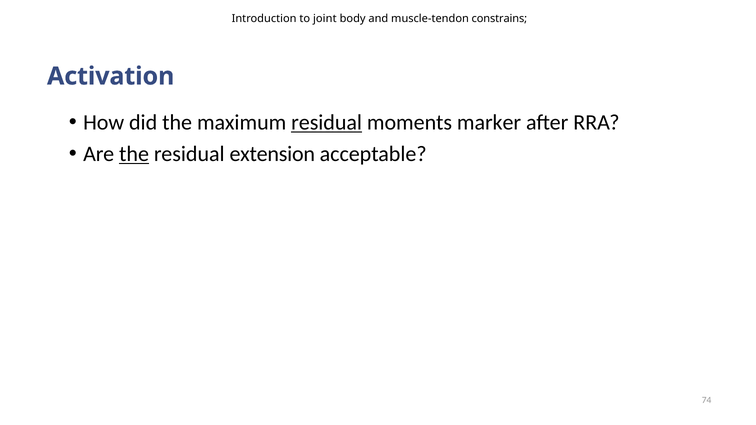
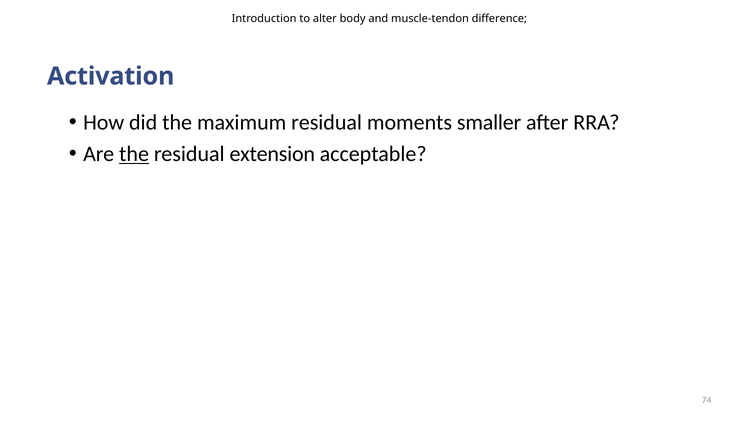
joint: joint -> alter (325, 19)
constrains: constrains -> difference (499, 19)
residual underline: present -> none (327, 123)
marker: marker -> smaller (489, 123)
